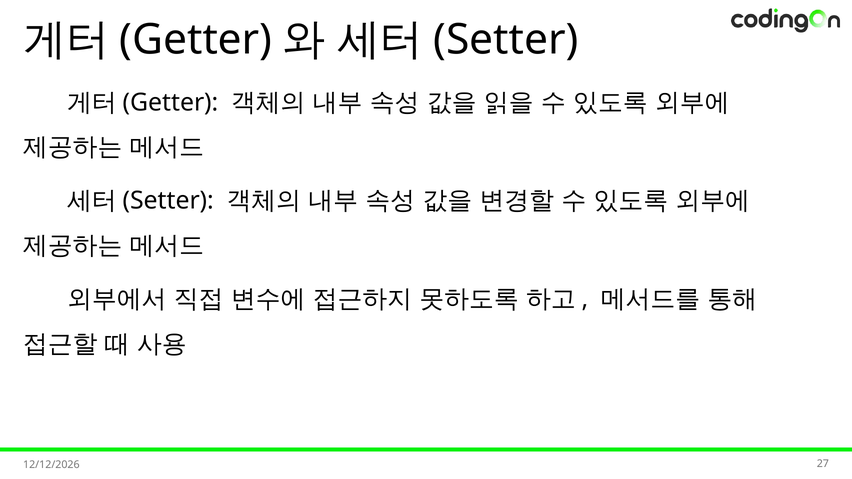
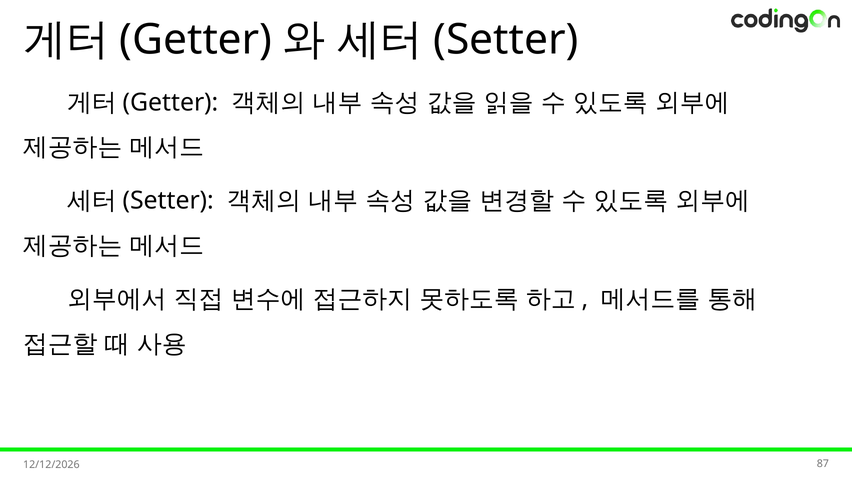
27: 27 -> 87 (823, 464)
